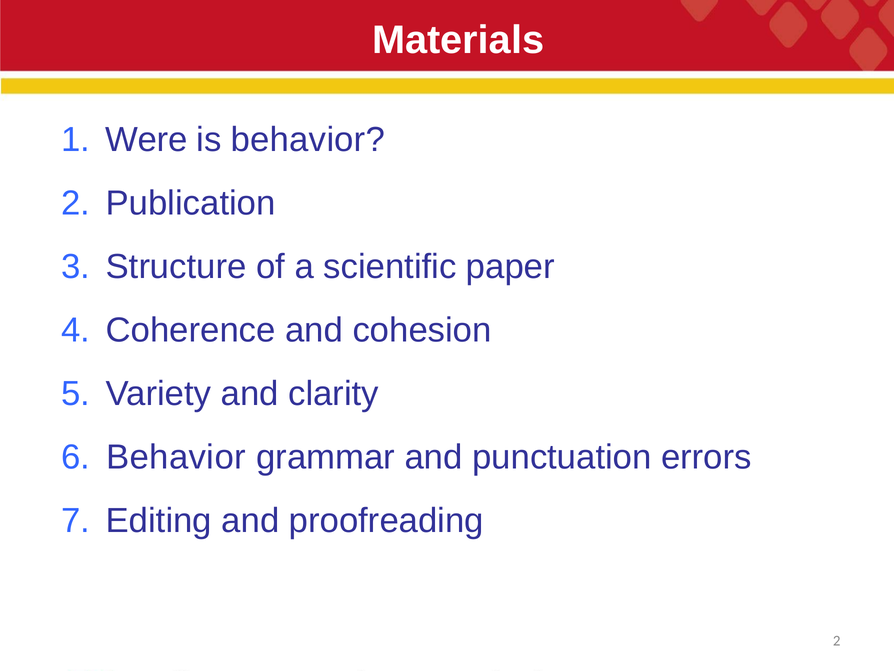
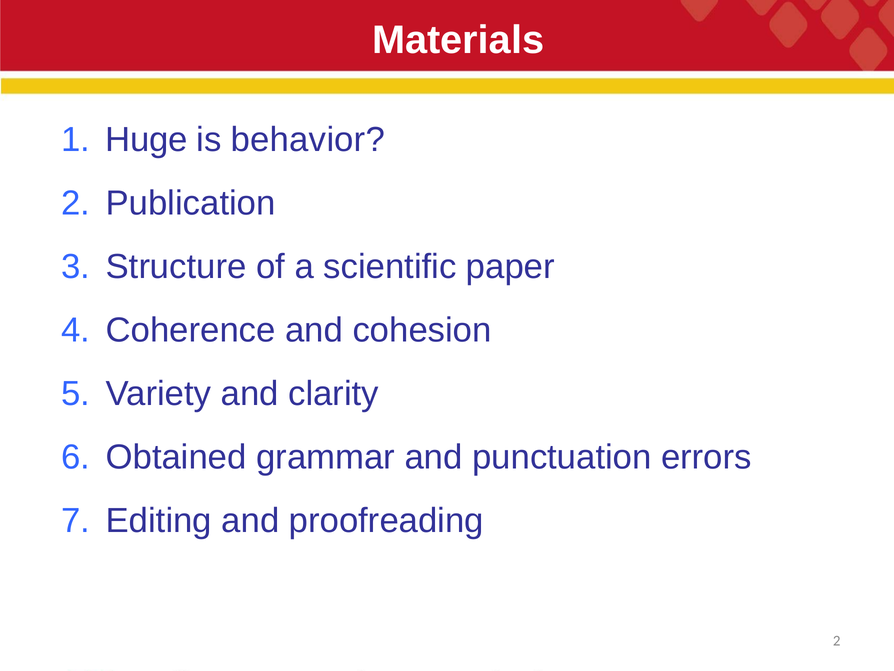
Were: Were -> Huge (146, 139)
Behavior: Behavior -> Obtained (176, 457)
